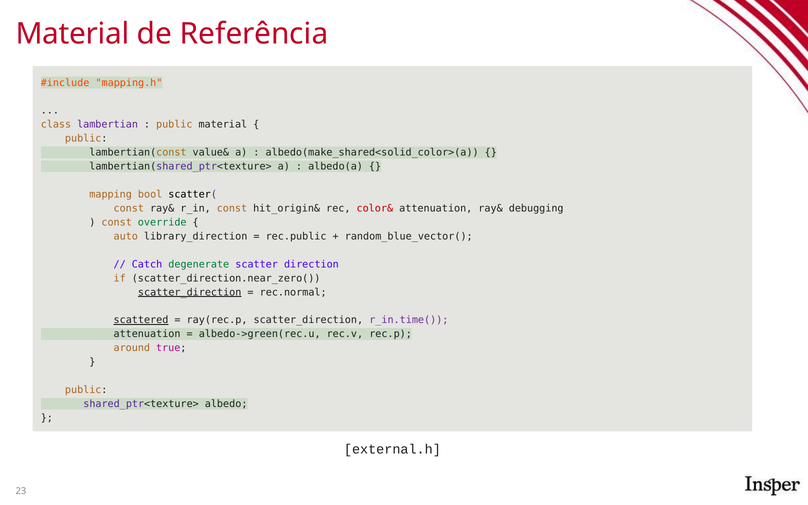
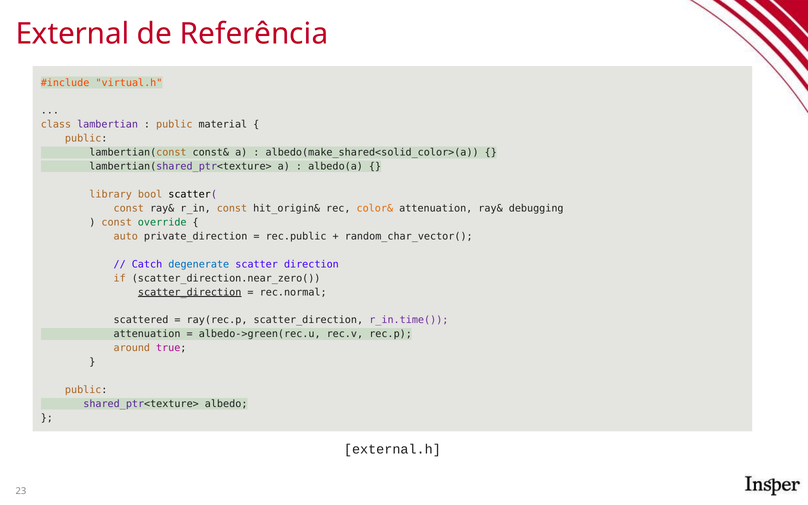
Material: Material -> External (72, 34)
mapping.h: mapping.h -> virtual.h (129, 83)
value&: value& -> const& (211, 153)
mapping: mapping -> library (111, 194)
color& colour: red -> orange (375, 208)
library_direction: library_direction -> private_direction (196, 236)
random_blue_vector(: random_blue_vector( -> random_char_vector( (409, 236)
degenerate colour: green -> blue (199, 264)
scattered underline: present -> none (141, 320)
